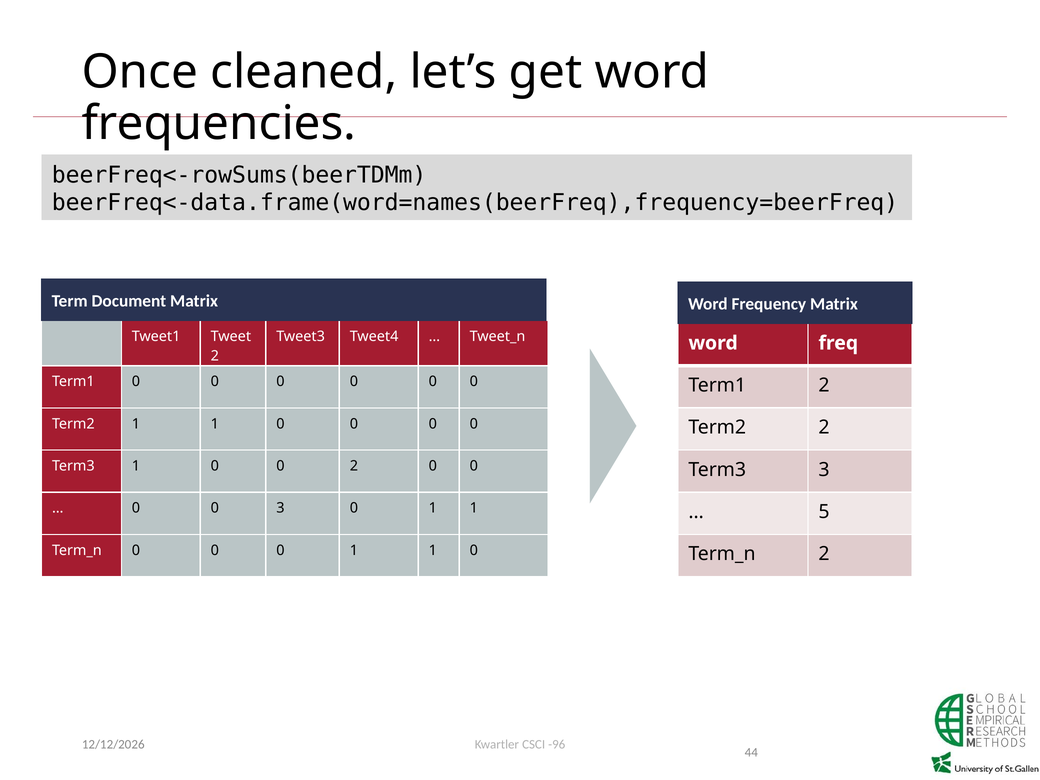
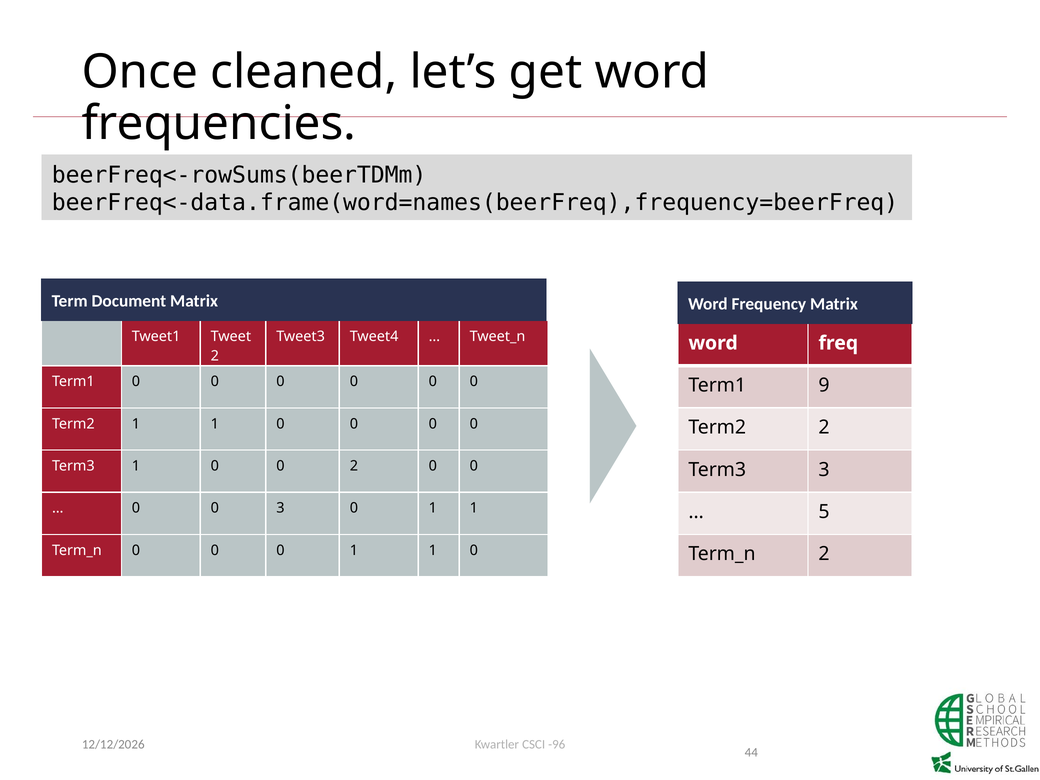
Term1 2: 2 -> 9 (824, 385)
